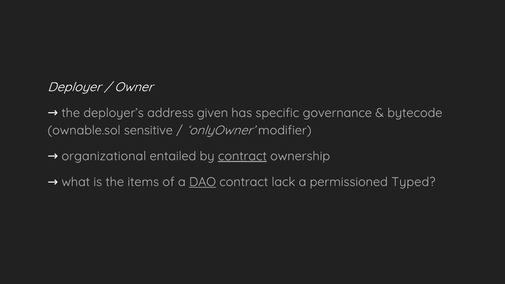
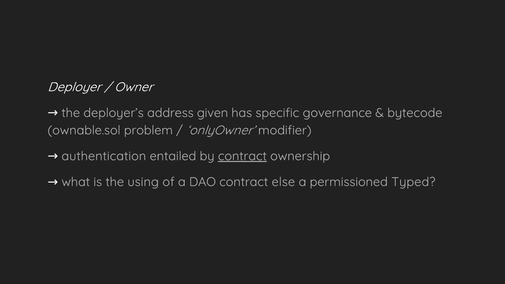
sensitive: sensitive -> problem (148, 130)
organizational: organizational -> authentication (104, 156)
items: items -> using (143, 182)
DAO underline: present -> none (203, 182)
lack: lack -> else (283, 182)
